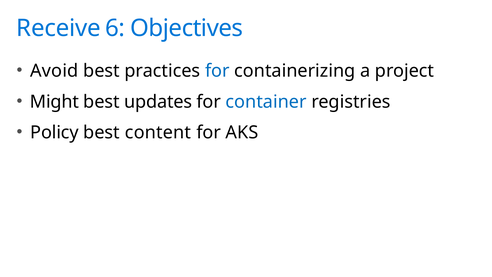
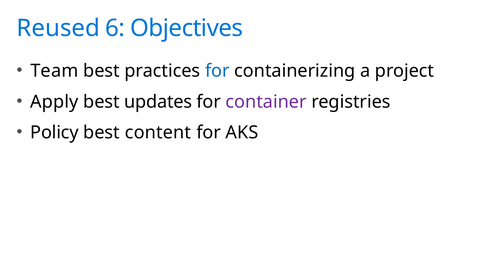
Receive: Receive -> Reused (58, 28)
Avoid: Avoid -> Team (54, 71)
Might: Might -> Apply (54, 102)
container colour: blue -> purple (266, 102)
